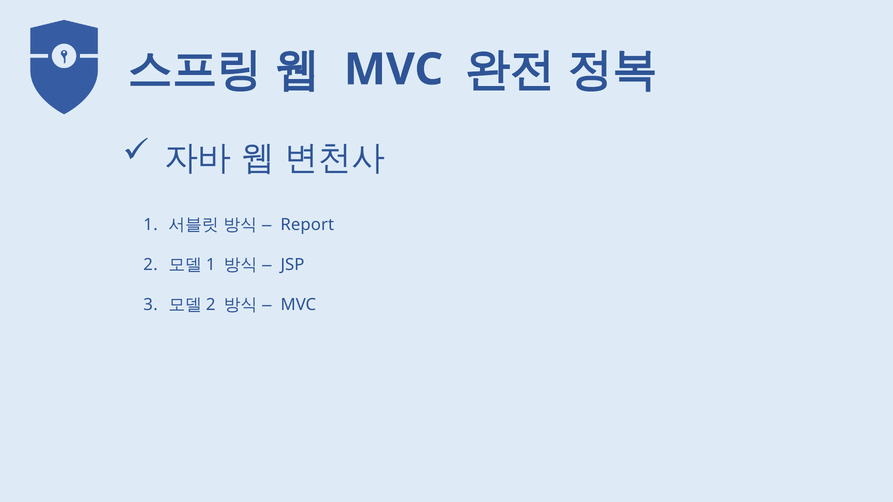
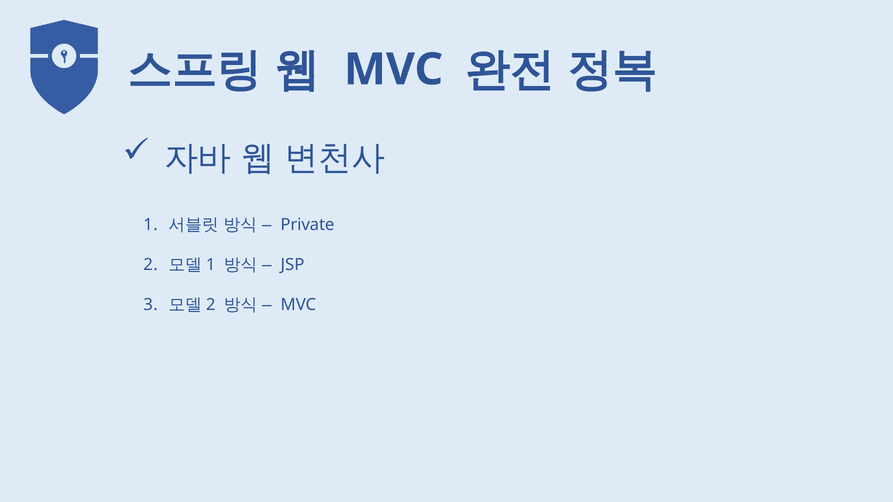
Report: Report -> Private (307, 225)
